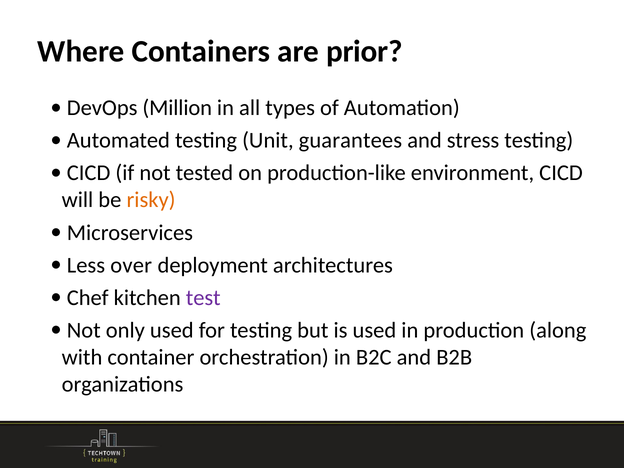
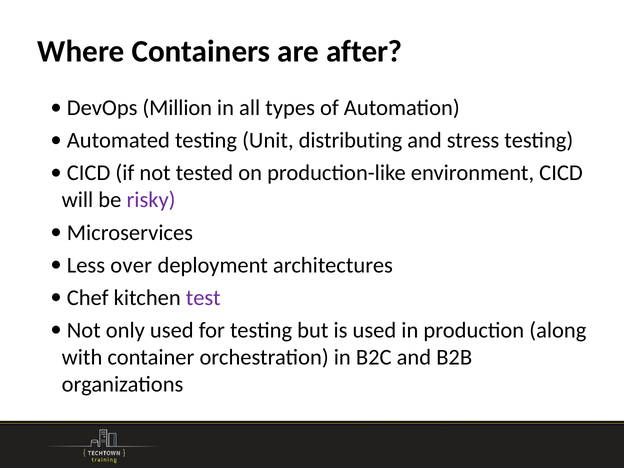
prior: prior -> after (364, 52)
guarantees: guarantees -> distributing (351, 140)
risky colour: orange -> purple (151, 200)
